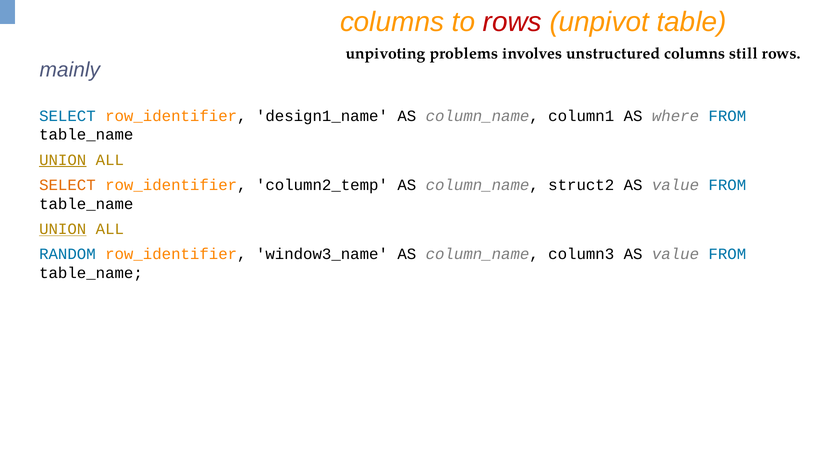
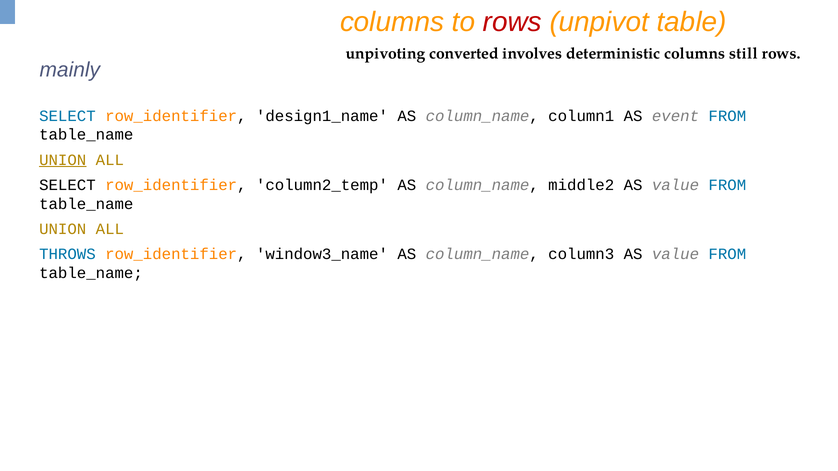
problems: problems -> converted (464, 53)
unstructured: unstructured -> deterministic (613, 53)
where: where -> event (675, 116)
SELECT colour: orange -> black (67, 185)
struct2: struct2 -> middle2 (581, 185)
UNION underline: present -> none (63, 229)
RANDOM: RANDOM -> THROWS (67, 254)
